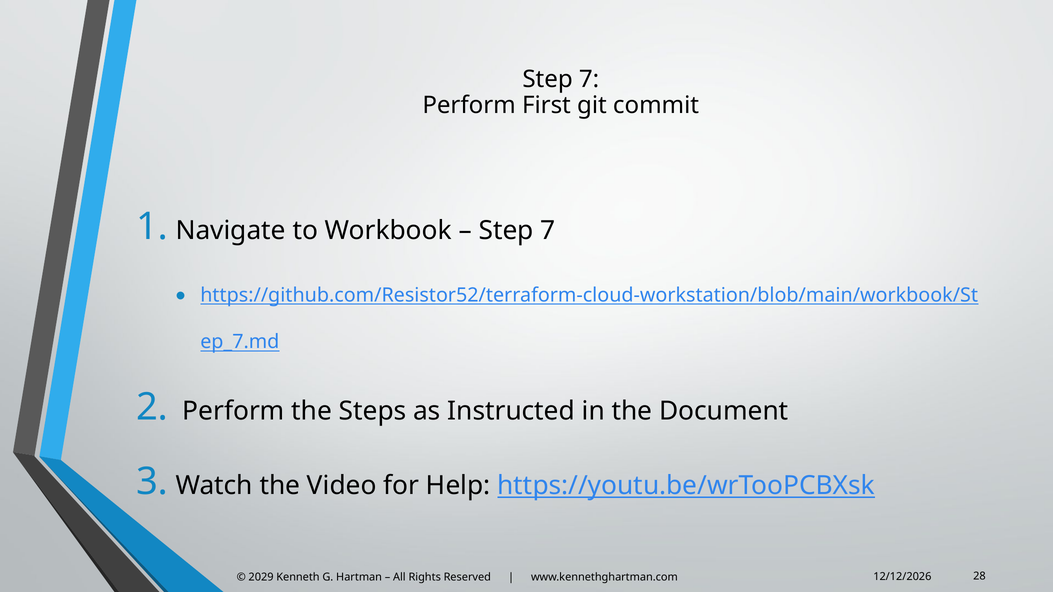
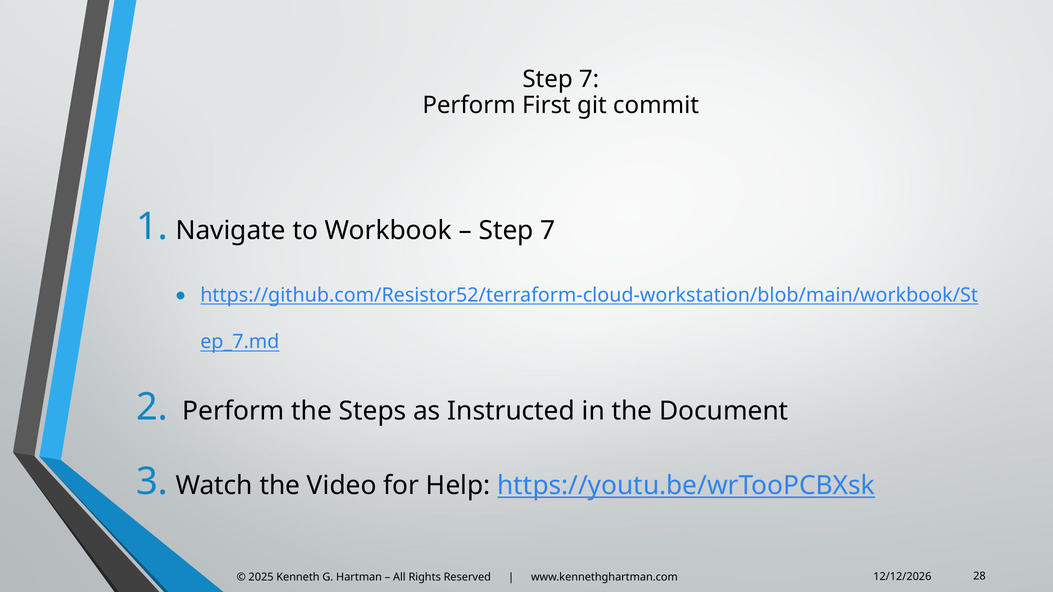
2029: 2029 -> 2025 (261, 577)
